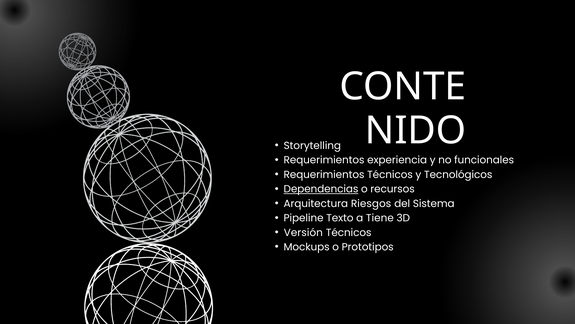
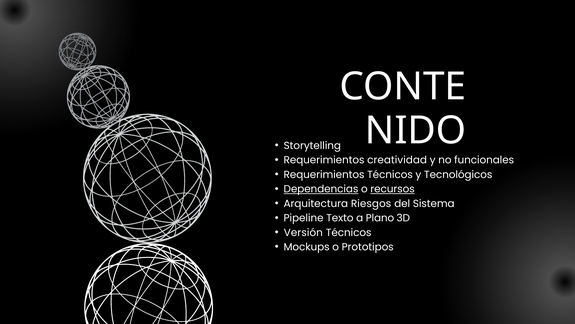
experiencia: experiencia -> creatividad (397, 160)
recursos underline: none -> present (393, 189)
Tiene: Tiene -> Plano (380, 218)
